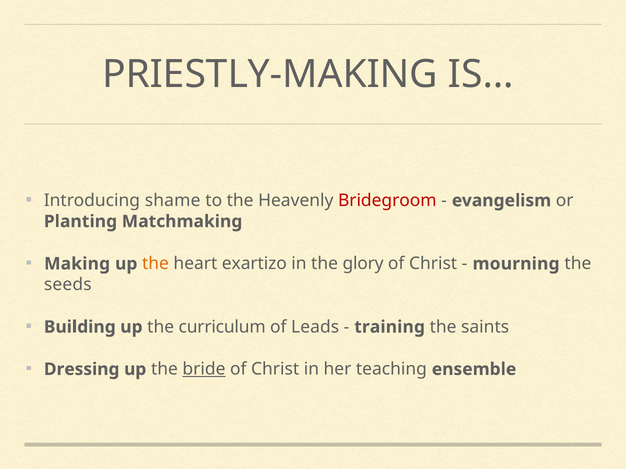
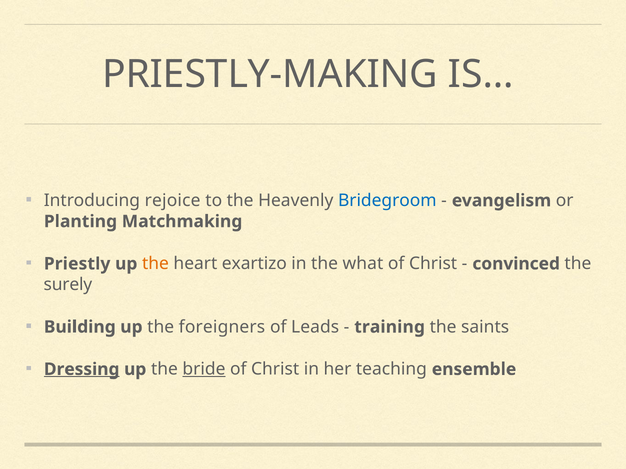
shame: shame -> rejoice (173, 201)
Bridegroom colour: red -> blue (387, 201)
Making: Making -> Priestly (77, 264)
glory: glory -> what (363, 264)
mourning: mourning -> convinced (516, 264)
seeds: seeds -> surely (68, 285)
curriculum: curriculum -> foreigners (222, 327)
Dressing underline: none -> present (82, 370)
